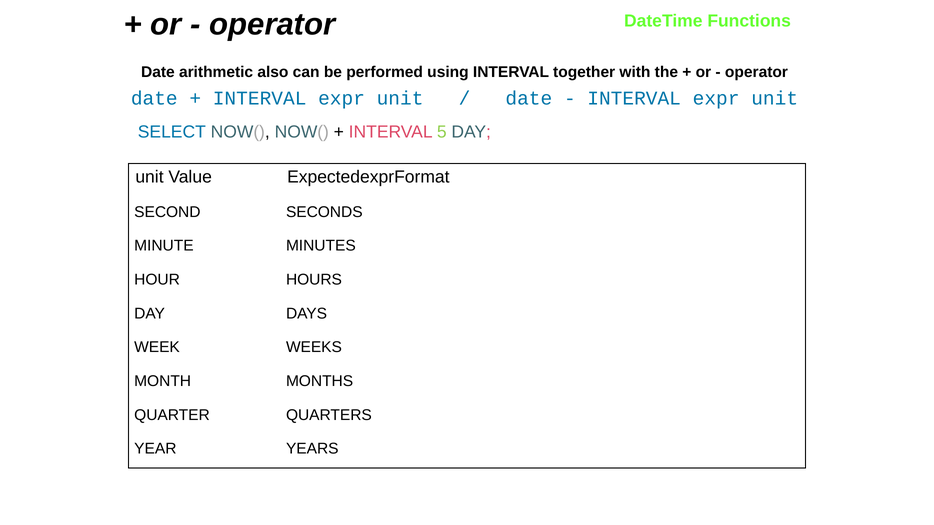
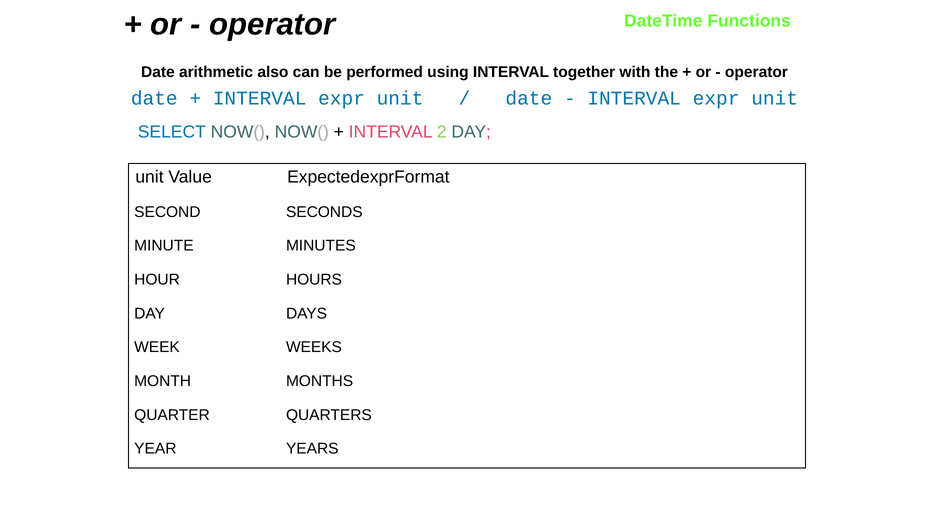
5: 5 -> 2 (442, 132)
